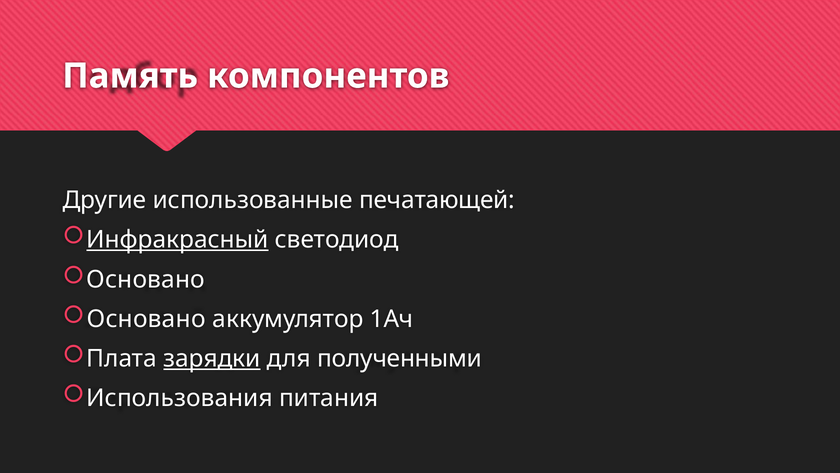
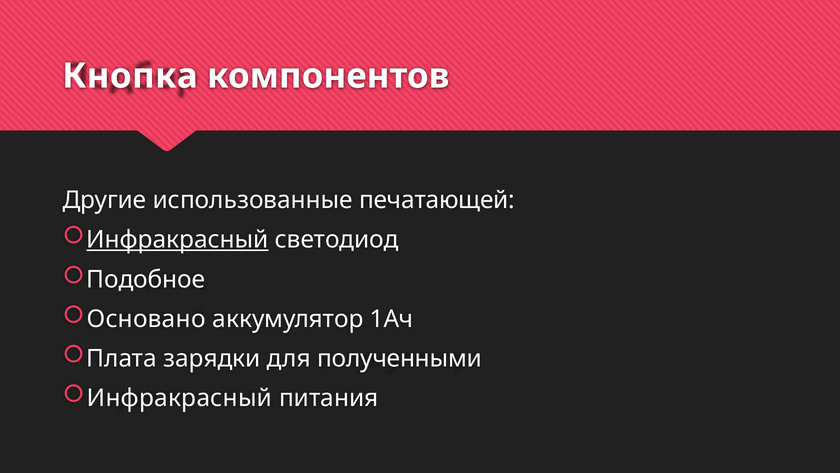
Память: Память -> Кнопка (130, 76)
Основано: Основано -> Подобное (146, 279)
зарядки underline: present -> none (212, 358)
Использования: Использования -> Инфракрасный (179, 398)
